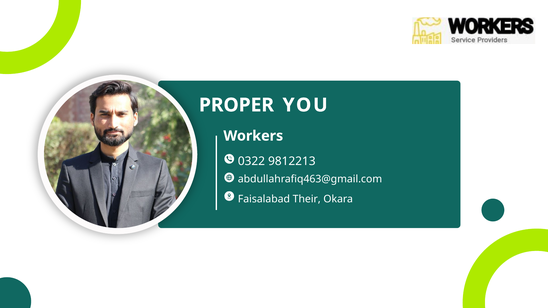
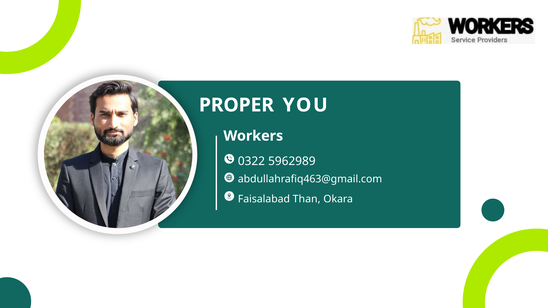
9812213: 9812213 -> 5962989 (292, 161)
Their: Their -> Than (307, 199)
